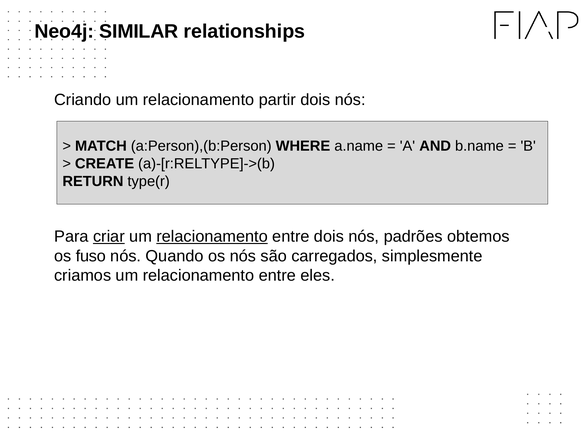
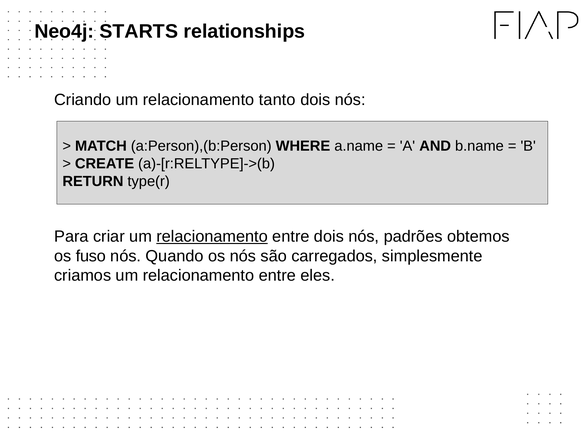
SIMILAR: SIMILAR -> STARTS (139, 32)
partir: partir -> tanto (277, 100)
criar underline: present -> none (109, 237)
